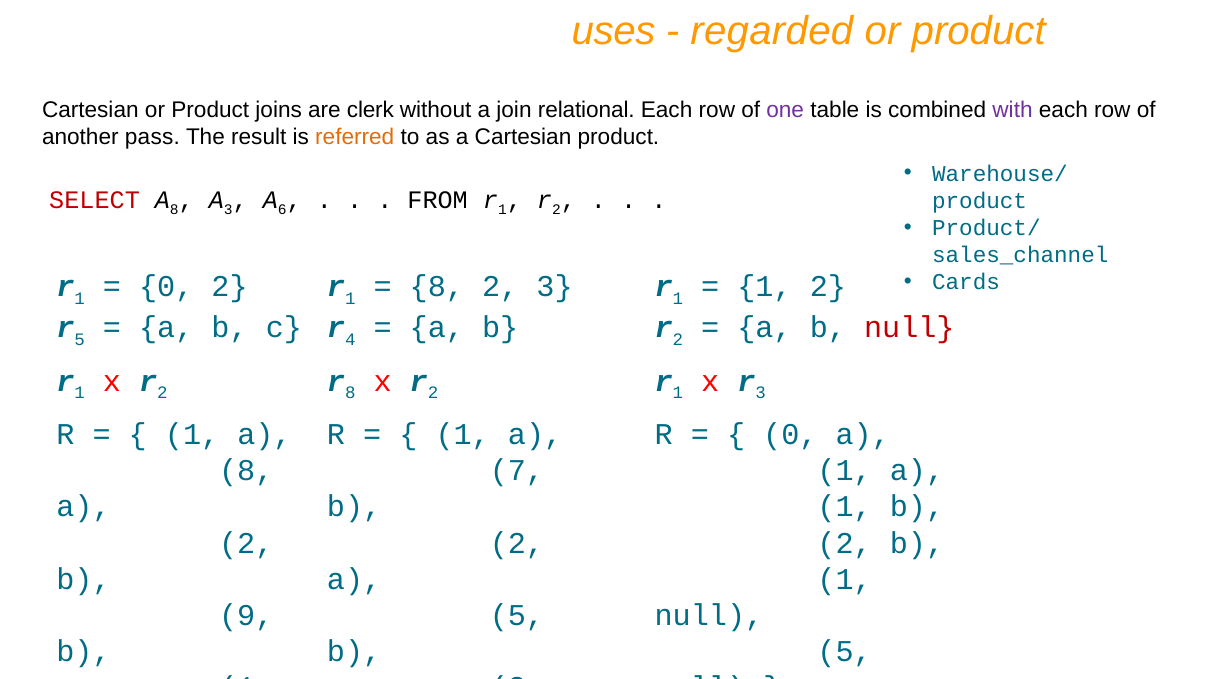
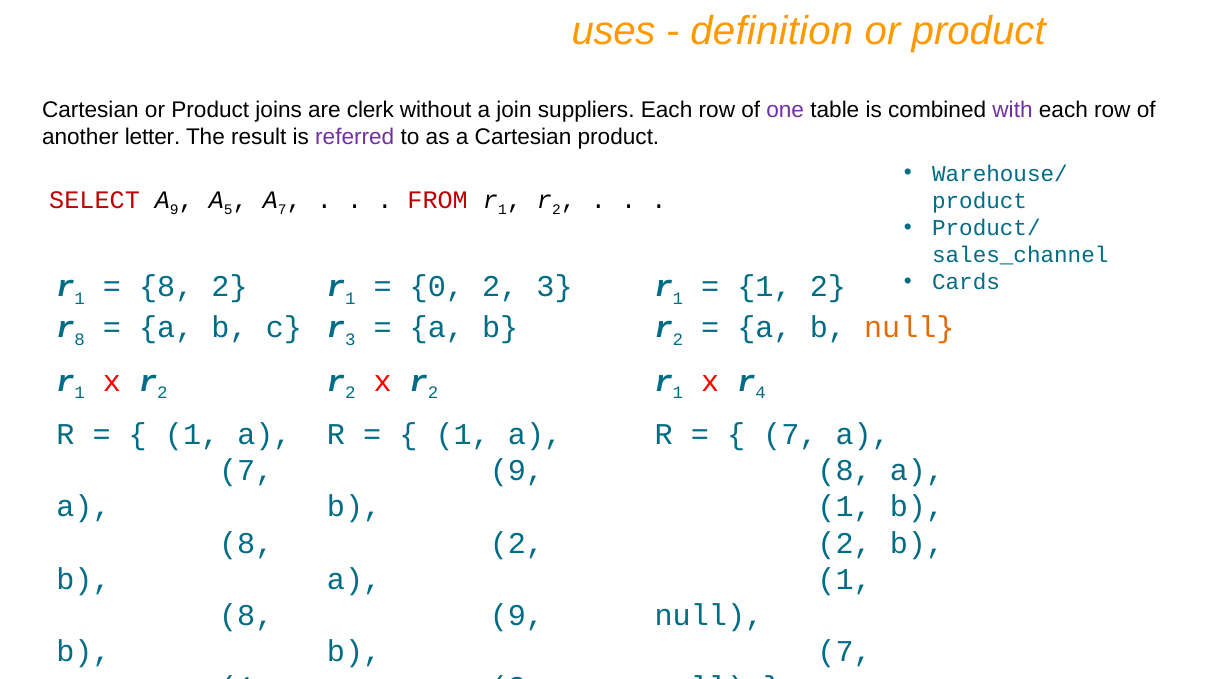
regarded: regarded -> definition (772, 31)
relational: relational -> suppliers (586, 110)
pass: pass -> letter (153, 137)
referred colour: orange -> purple (355, 137)
8: 8 -> 9 (174, 210)
A 3: 3 -> 5 (228, 210)
6: 6 -> 7 (282, 210)
FROM colour: black -> red (438, 200)
0: 0 -> 8 (166, 286)
8: 8 -> 0 (437, 286)
r 5: 5 -> 8 (80, 339)
r 4: 4 -> 3 (350, 339)
null colour: red -> orange (909, 328)
8: 8 -> 2 (350, 393)
r 3: 3 -> 4 (761, 393)
0: 0 -> 7 (790, 434)
8: 8 -> 7 (246, 470)
7: 7 -> 9 (517, 470)
1: 1 -> 8 (845, 470)
2: 2 -> 8 (246, 543)
9: 9 -> 8 (246, 615)
5: 5 -> 9 (517, 615)
5: 5 -> 7 (845, 651)
